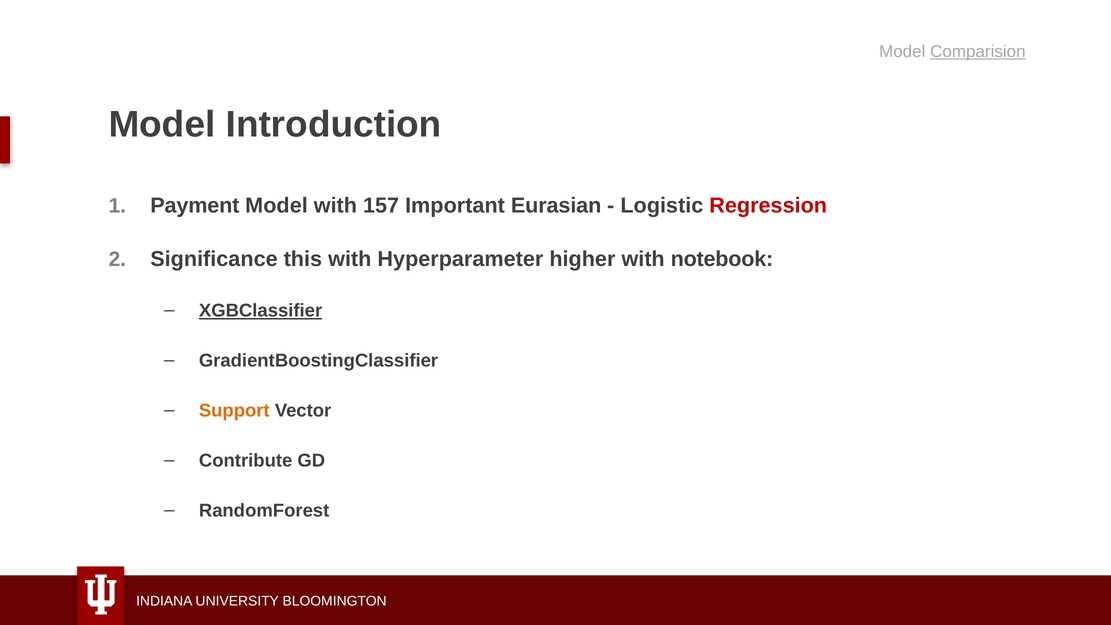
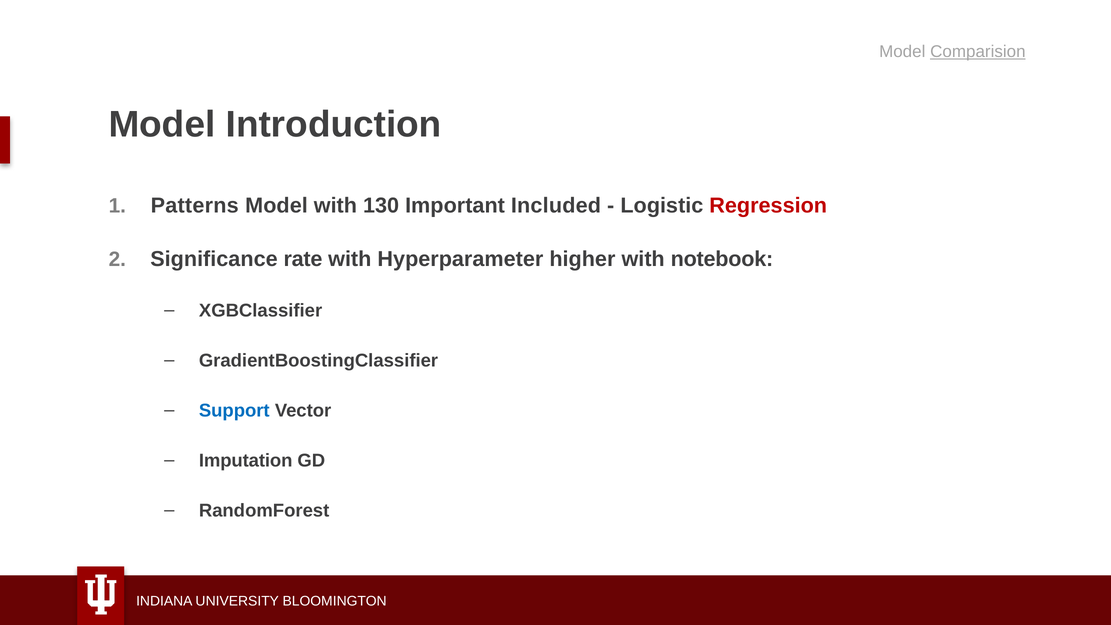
Payment: Payment -> Patterns (195, 205)
157: 157 -> 130 (381, 205)
Eurasian: Eurasian -> Included (556, 205)
this: this -> rate (303, 259)
XGBClassifier underline: present -> none (261, 311)
Support colour: orange -> blue (234, 411)
Contribute: Contribute -> Imputation (246, 461)
